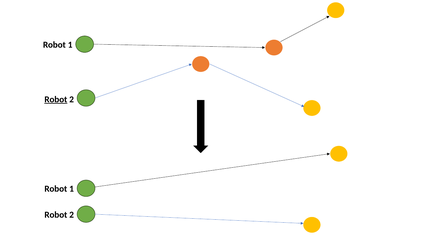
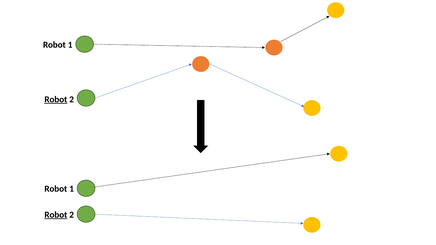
Robot underline: none -> present (56, 215)
